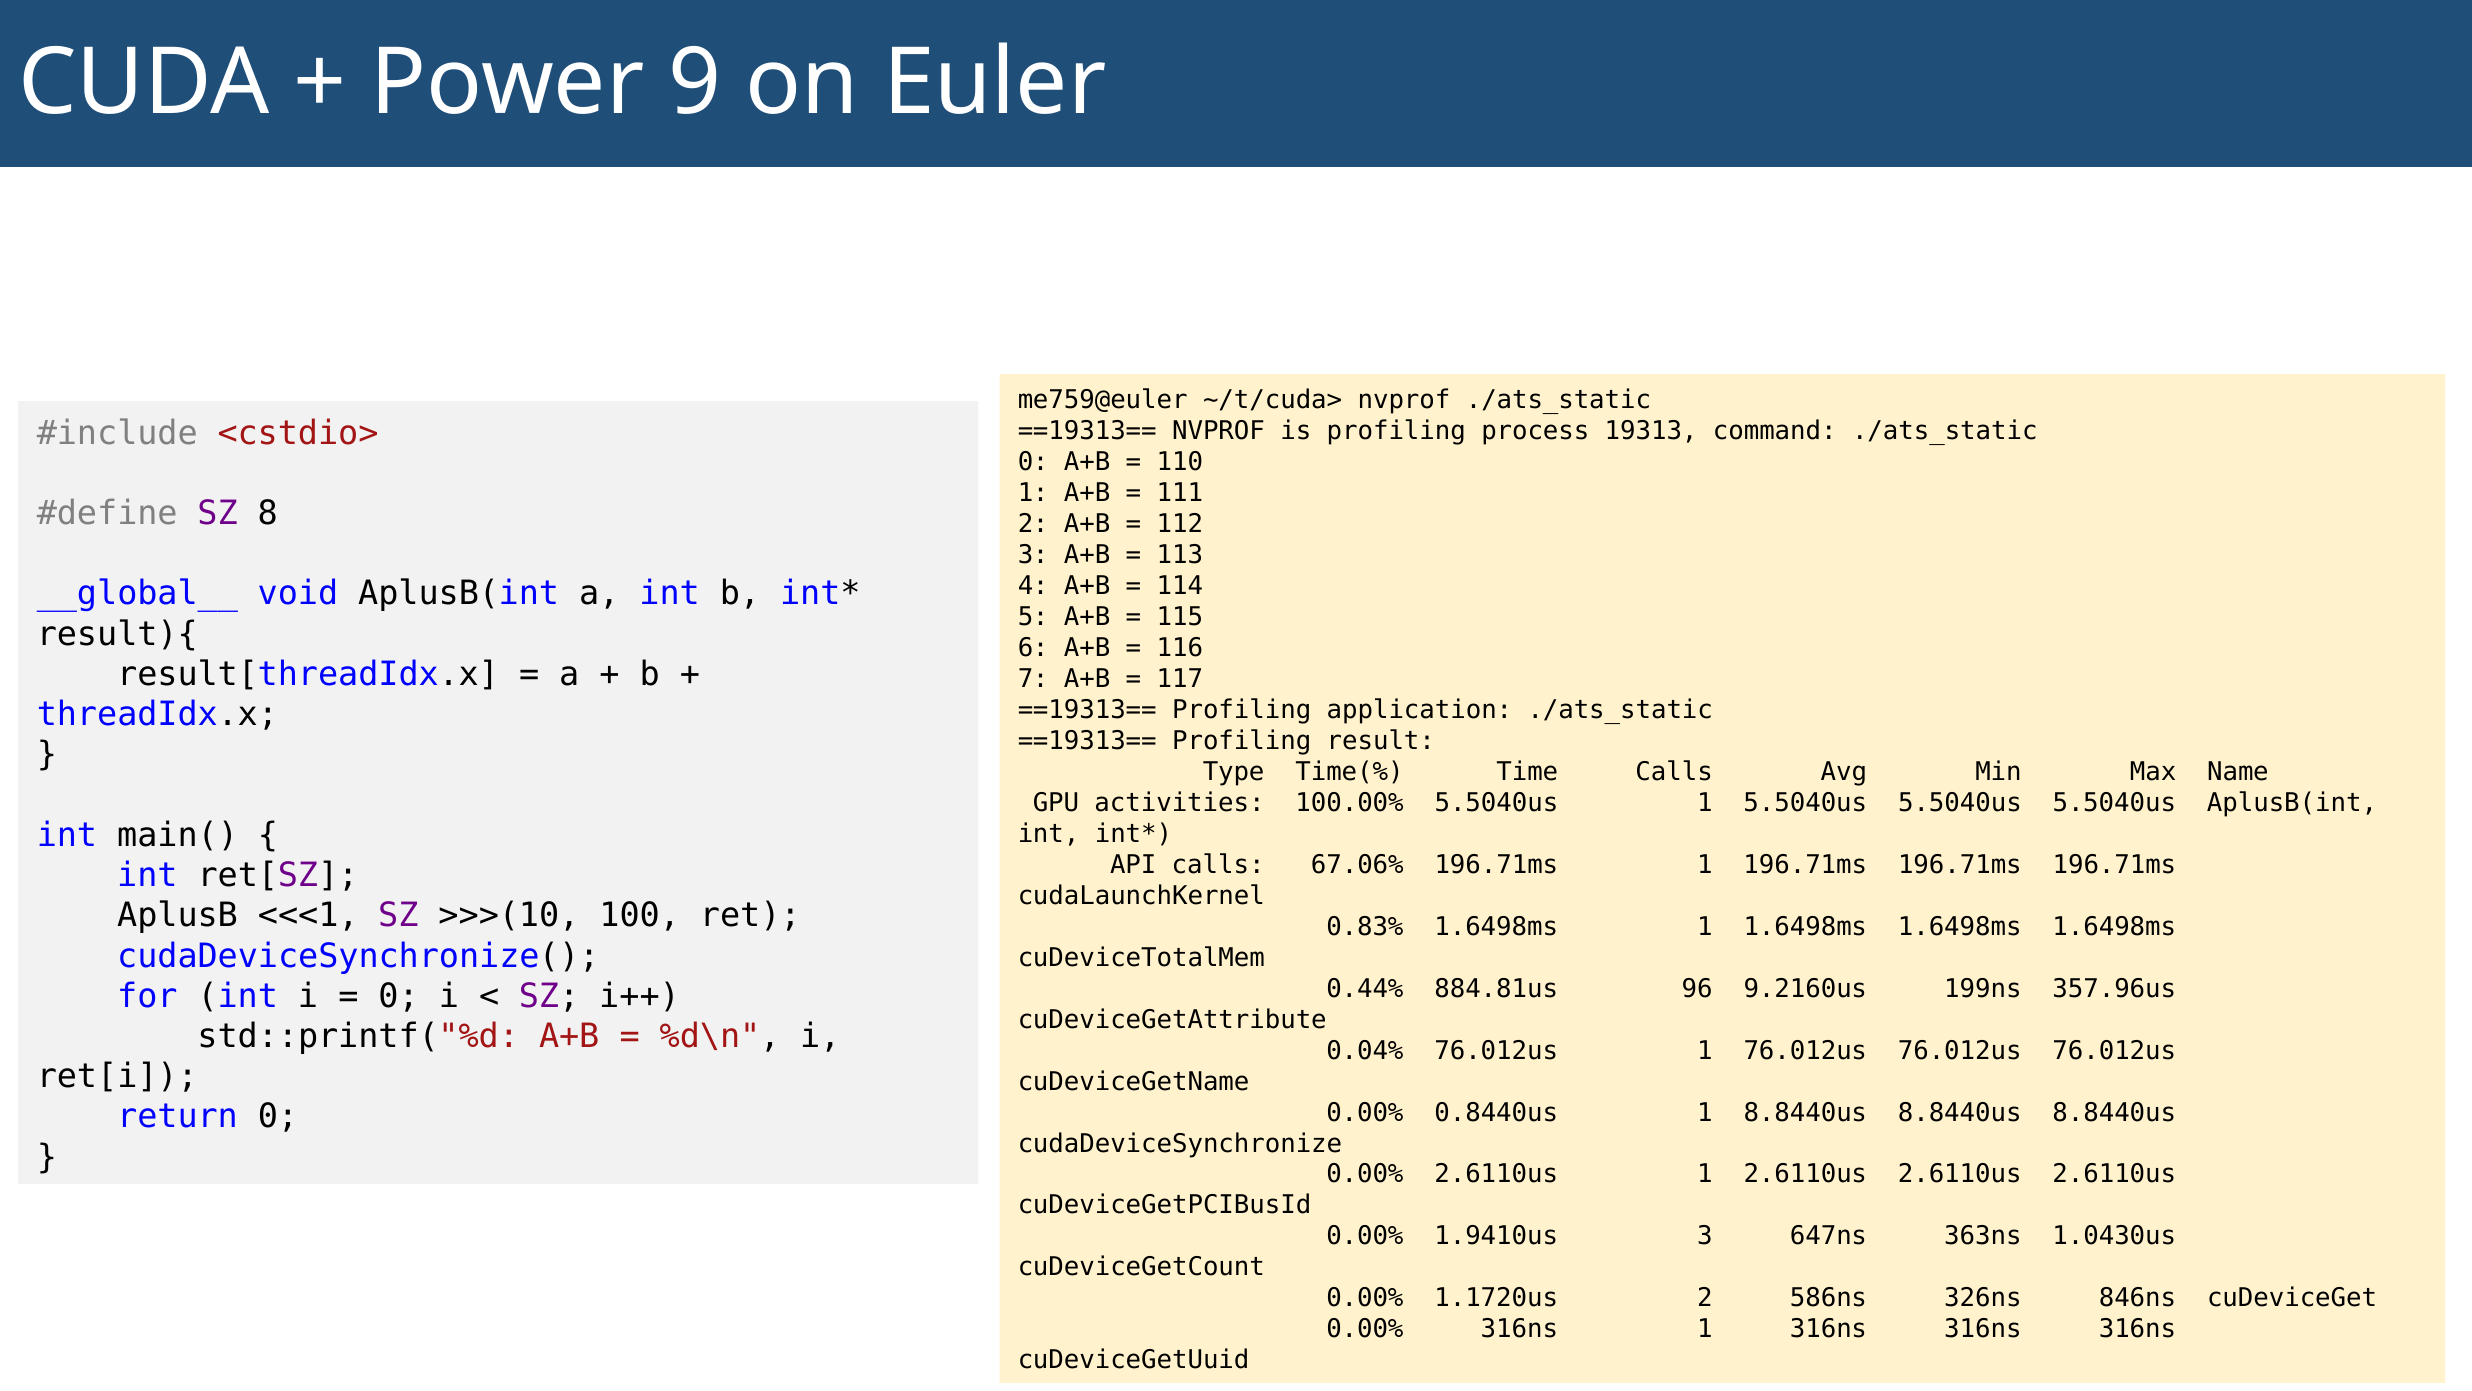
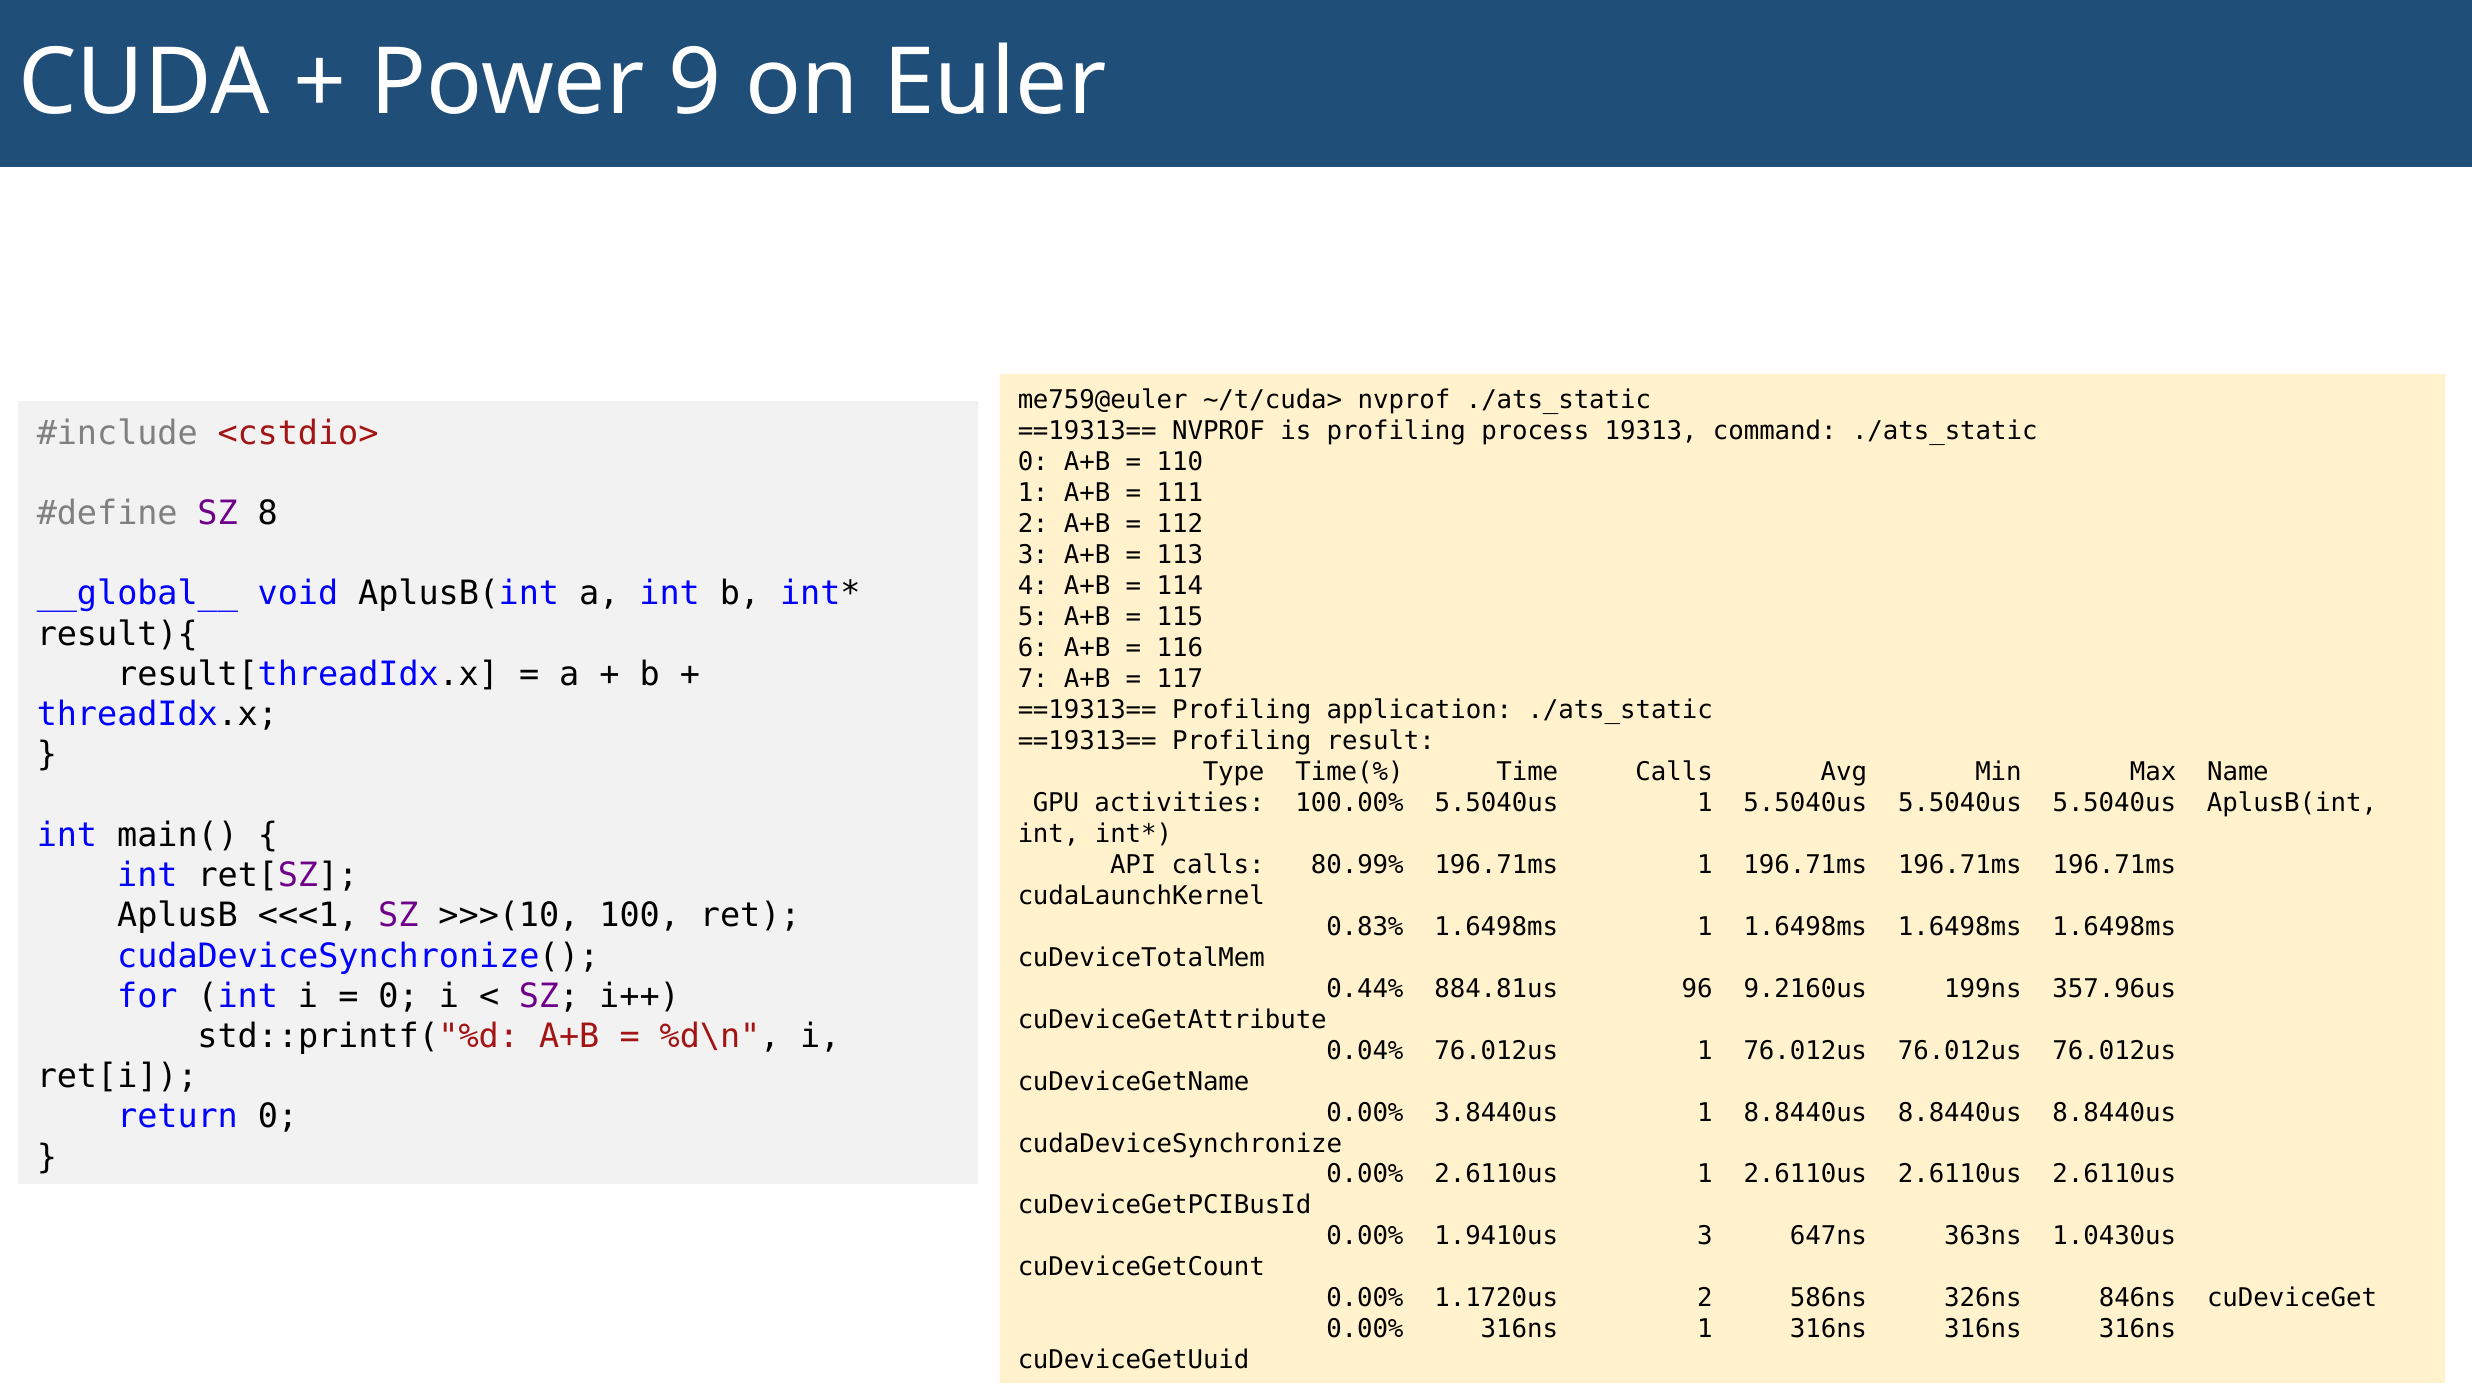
67.06%: 67.06% -> 80.99% (1357, 865)
0.8440us: 0.8440us -> 3.8440us (1496, 1112)
